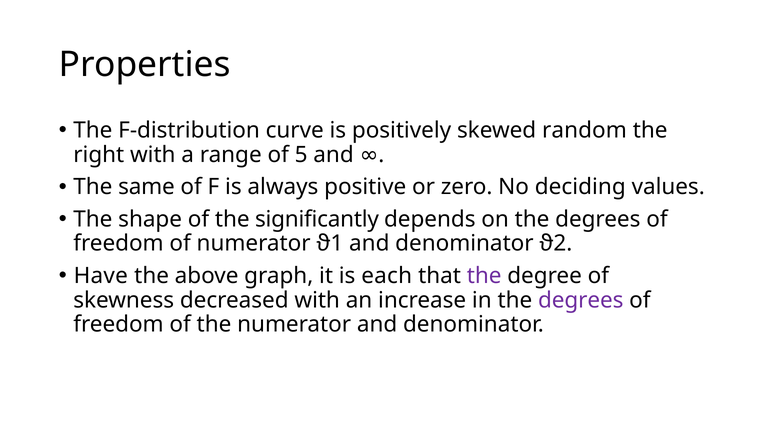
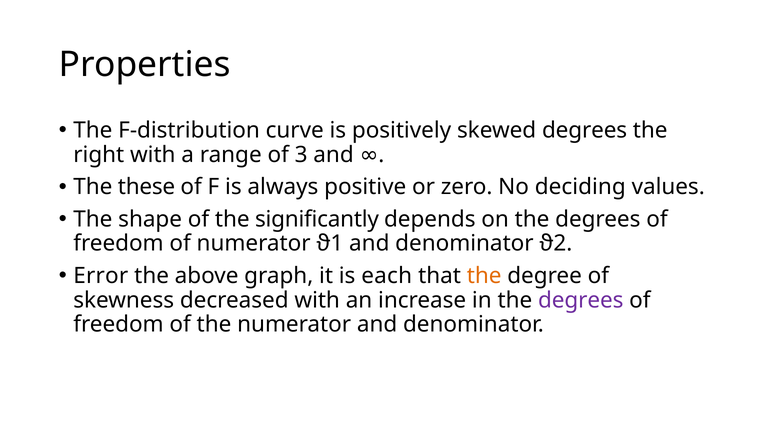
skewed random: random -> degrees (585, 130)
5: 5 -> 3 (301, 155)
same: same -> these (147, 187)
Have: Have -> Error (101, 276)
the colour: purple -> orange (484, 276)
